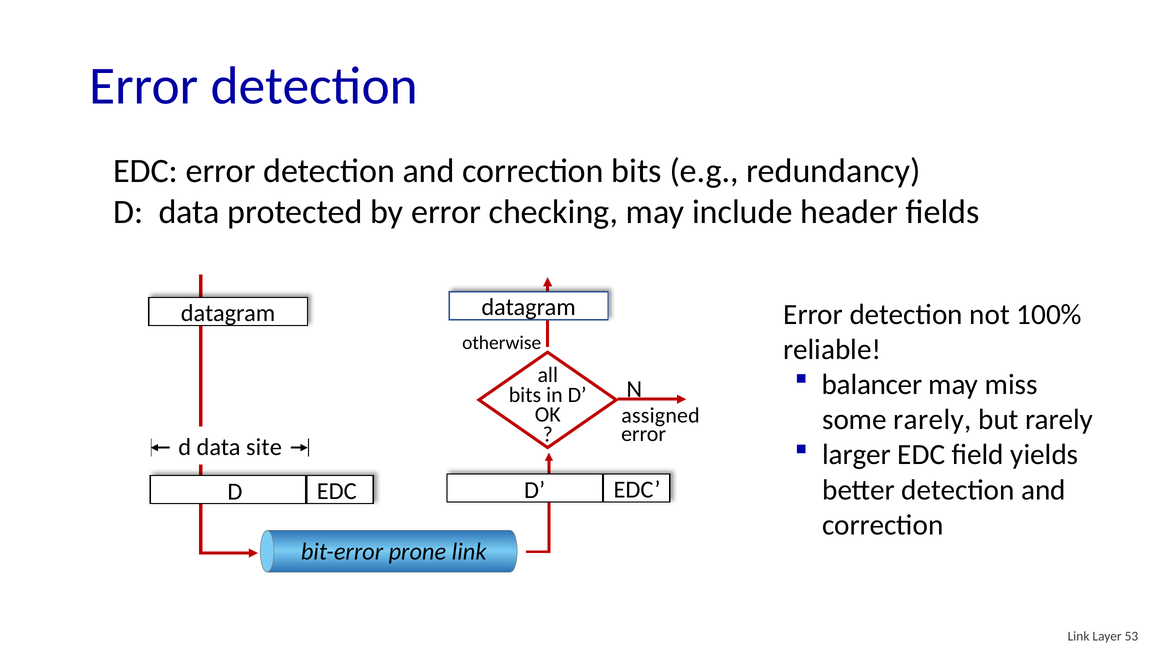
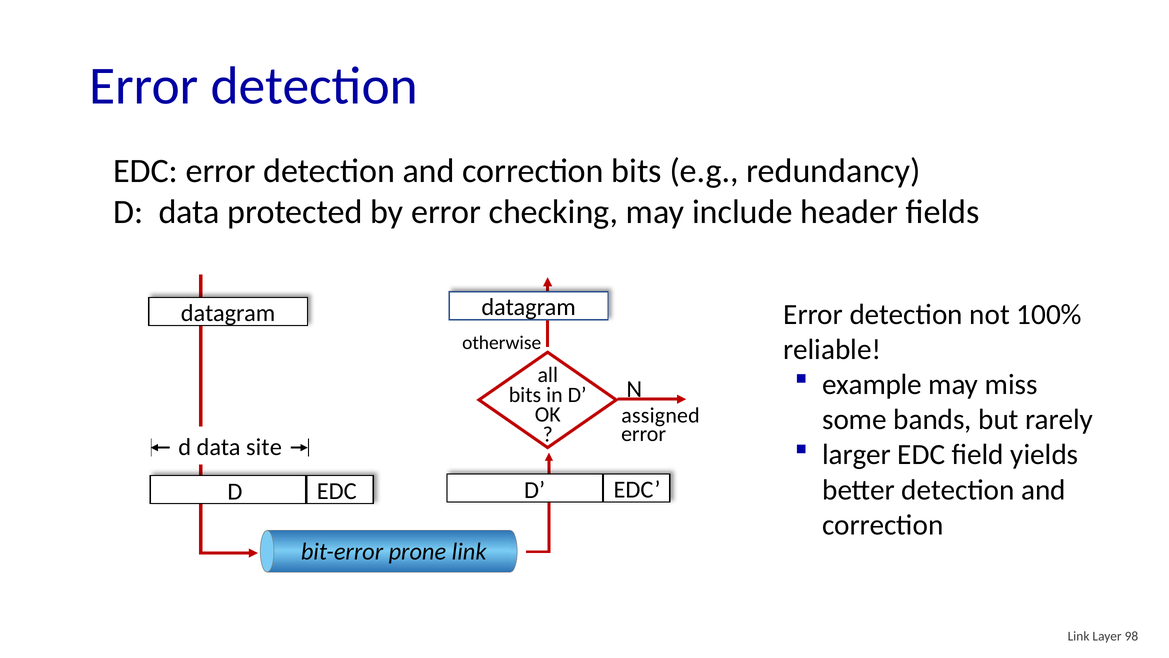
balancer: balancer -> example (872, 384)
some rarely: rarely -> bands (933, 419)
53: 53 -> 98 (1131, 636)
